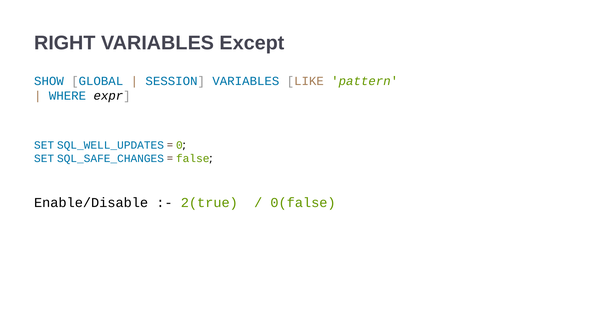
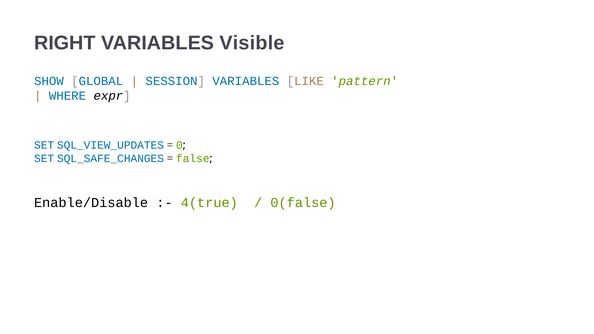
Except: Except -> Visible (252, 43)
SQL_WELL_UPDATES: SQL_WELL_UPDATES -> SQL_VIEW_UPDATES (110, 145)
2(true: 2(true -> 4(true (209, 203)
